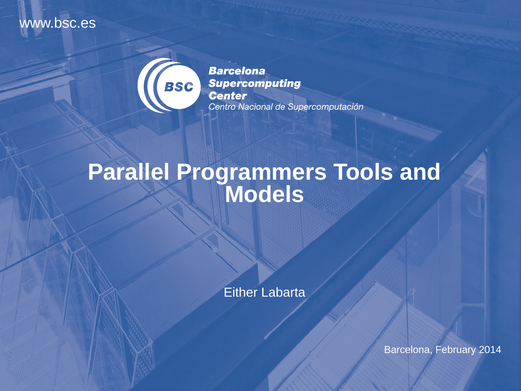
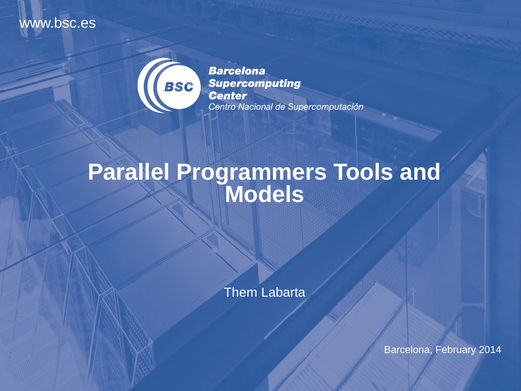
Either: Either -> Them (241, 292)
